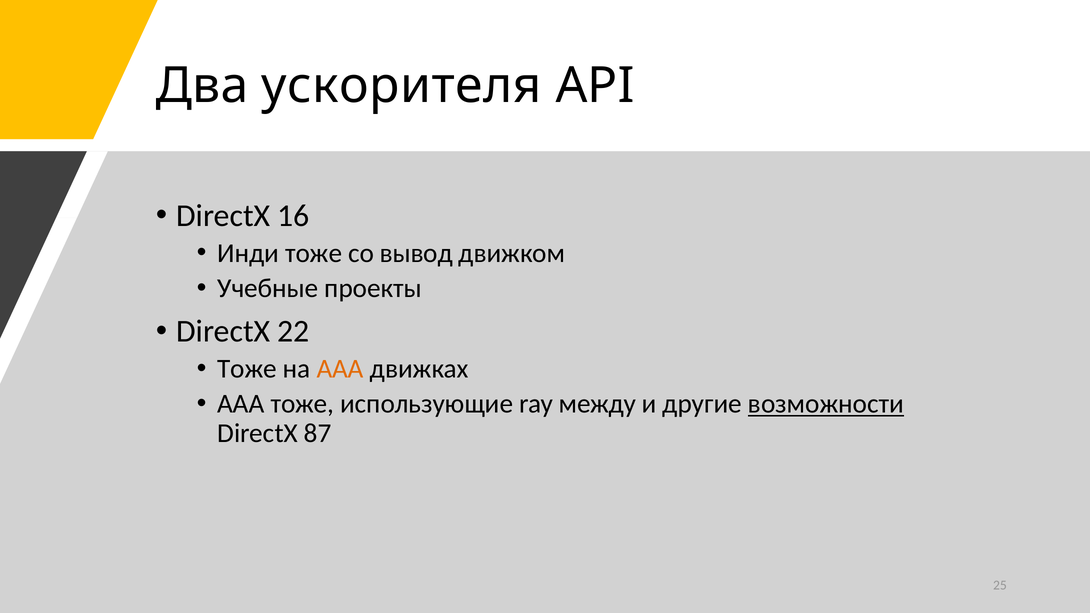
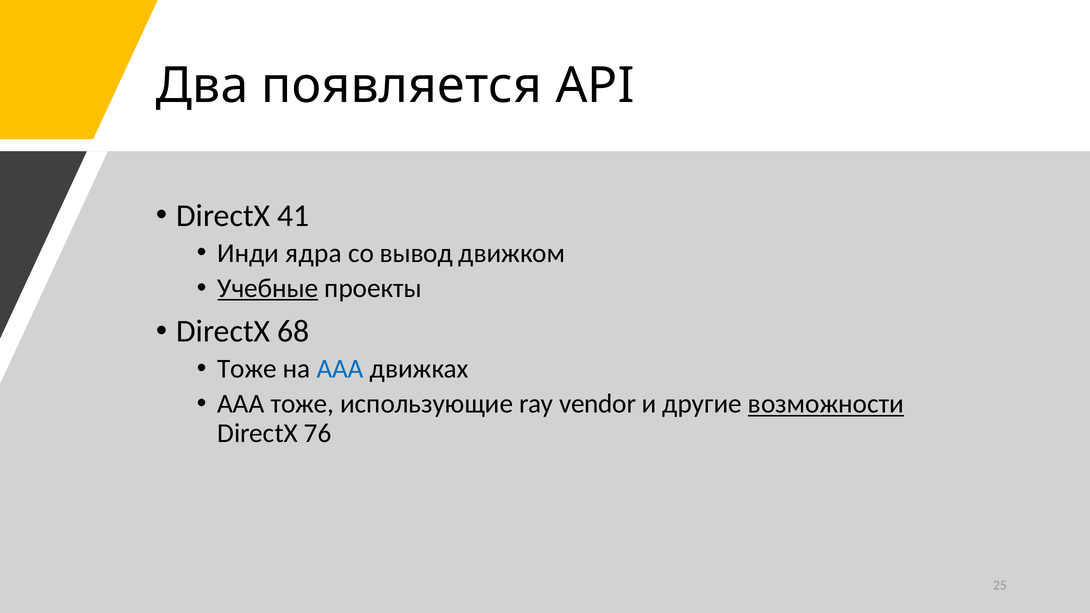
ускорителя: ускорителя -> появляется (402, 86)
16: 16 -> 41 (293, 216)
Инди тоже: тоже -> ядра (314, 253)
Учебные underline: none -> present (268, 288)
22: 22 -> 68 (293, 331)
AAA colour: orange -> blue (340, 369)
между: между -> vendor (598, 404)
87: 87 -> 76 (318, 433)
